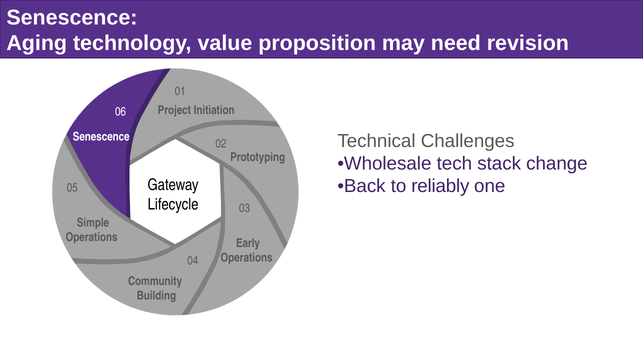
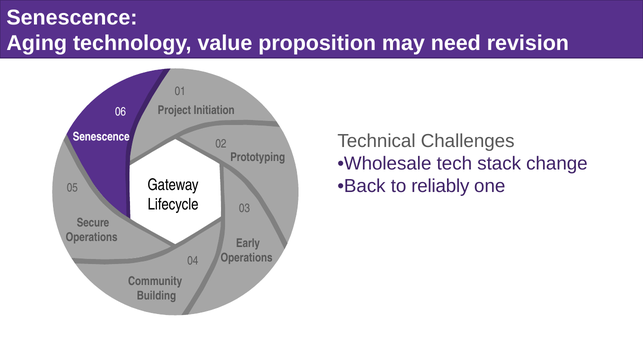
Simple: Simple -> Secure (93, 223)
